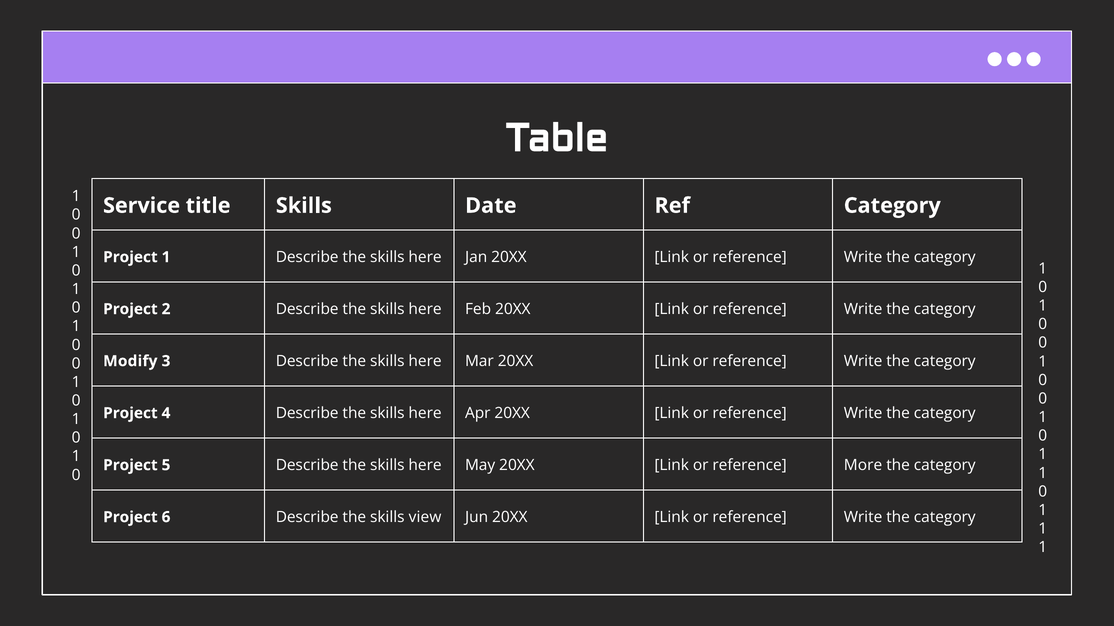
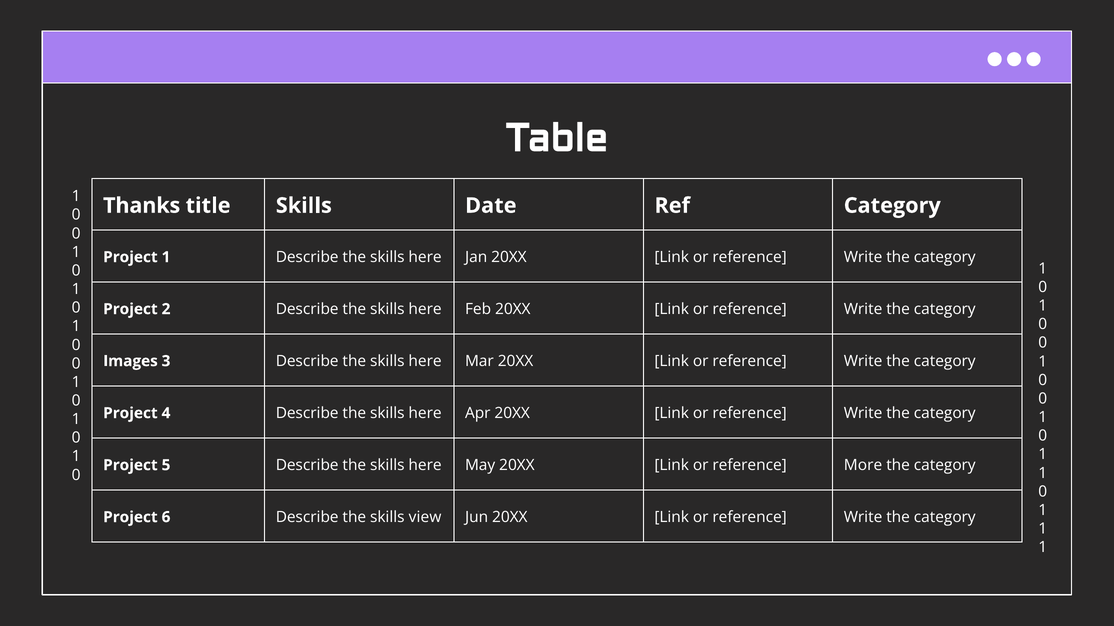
Service: Service -> Thanks (142, 206)
Modify: Modify -> Images (130, 361)
